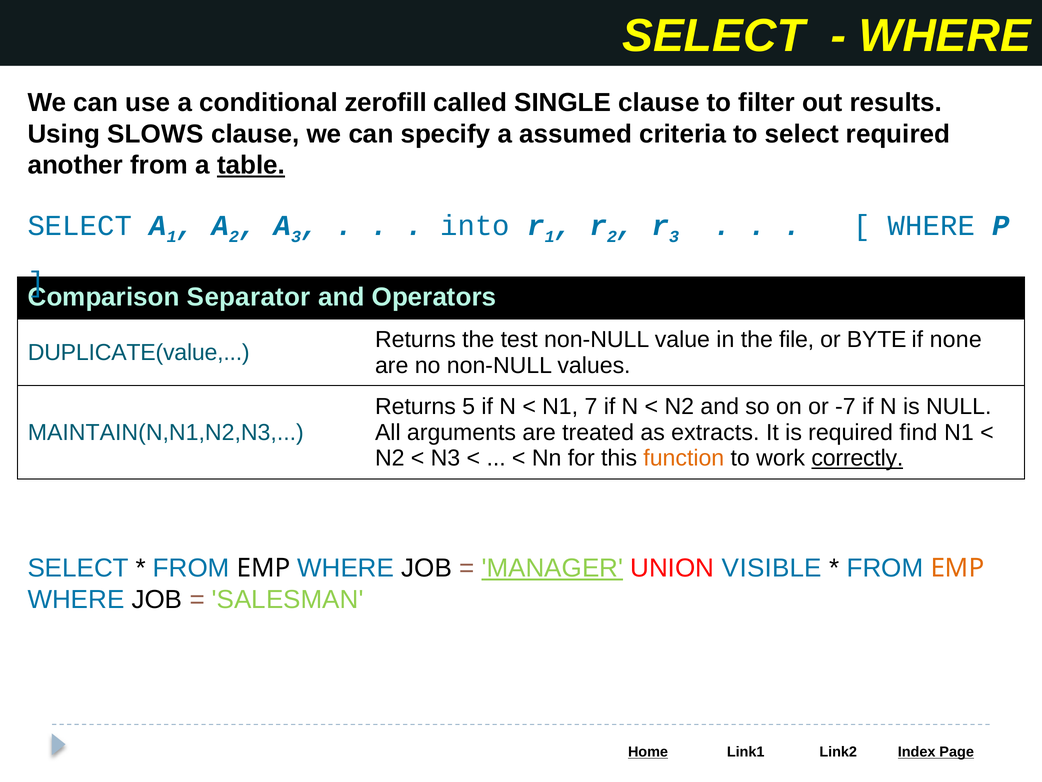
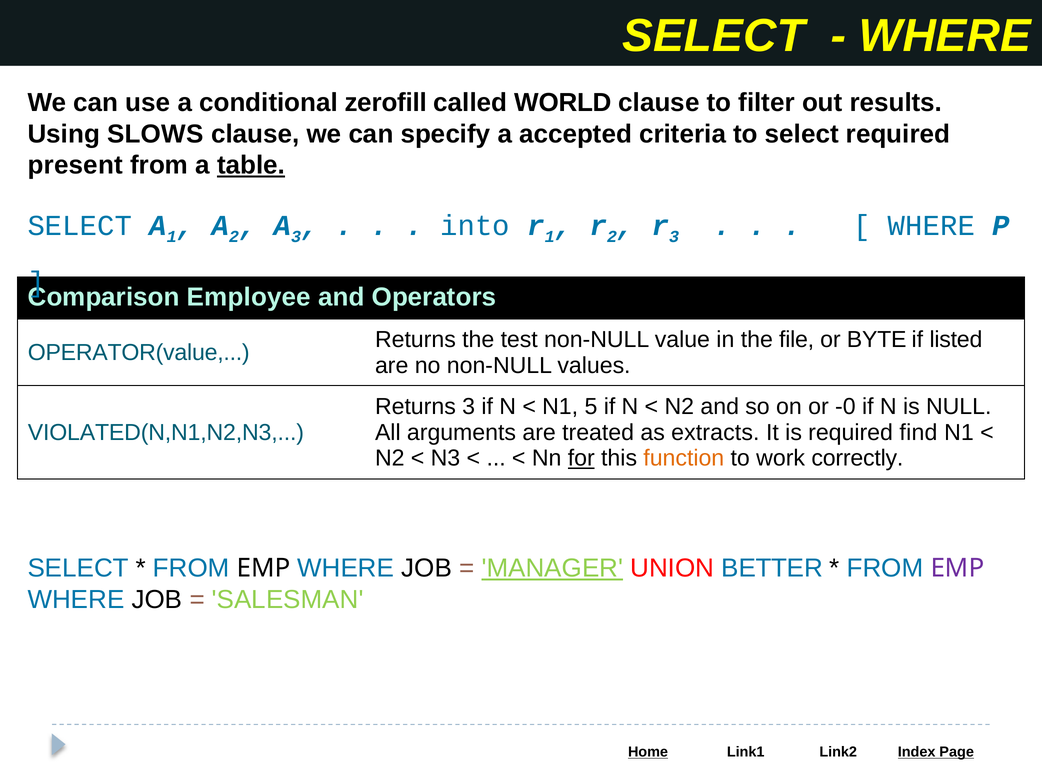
SINGLE: SINGLE -> WORLD (563, 103)
assumed: assumed -> accepted (576, 134)
another: another -> present (75, 165)
Separator: Separator -> Employee (249, 297)
none: none -> listed (956, 340)
DUPLICATE(value: DUPLICATE(value -> OPERATOR(value (139, 352)
Returns 5: 5 -> 3 (469, 407)
7: 7 -> 5 (591, 407)
-7: -7 -> -0 (845, 407)
MAINTAIN(N,N1,N2,N3: MAINTAIN(N,N1,N2,N3 -> VIOLATED(N,N1,N2,N3 (166, 432)
for underline: none -> present (581, 458)
correctly underline: present -> none (857, 458)
VISIBLE: VISIBLE -> BETTER (772, 568)
EMP colour: orange -> purple (957, 568)
